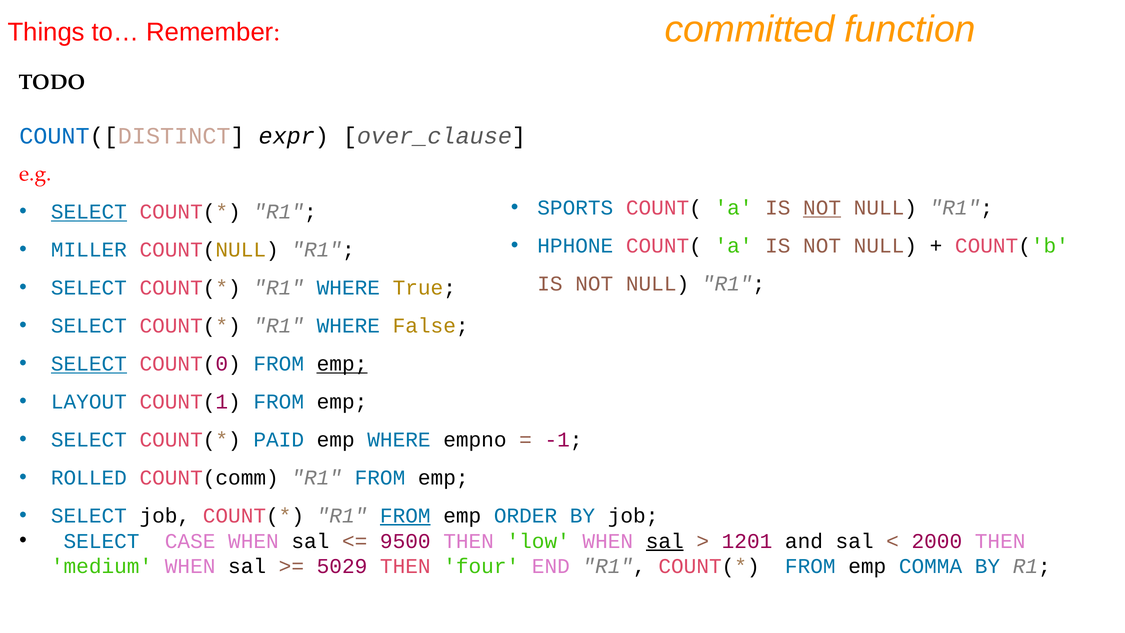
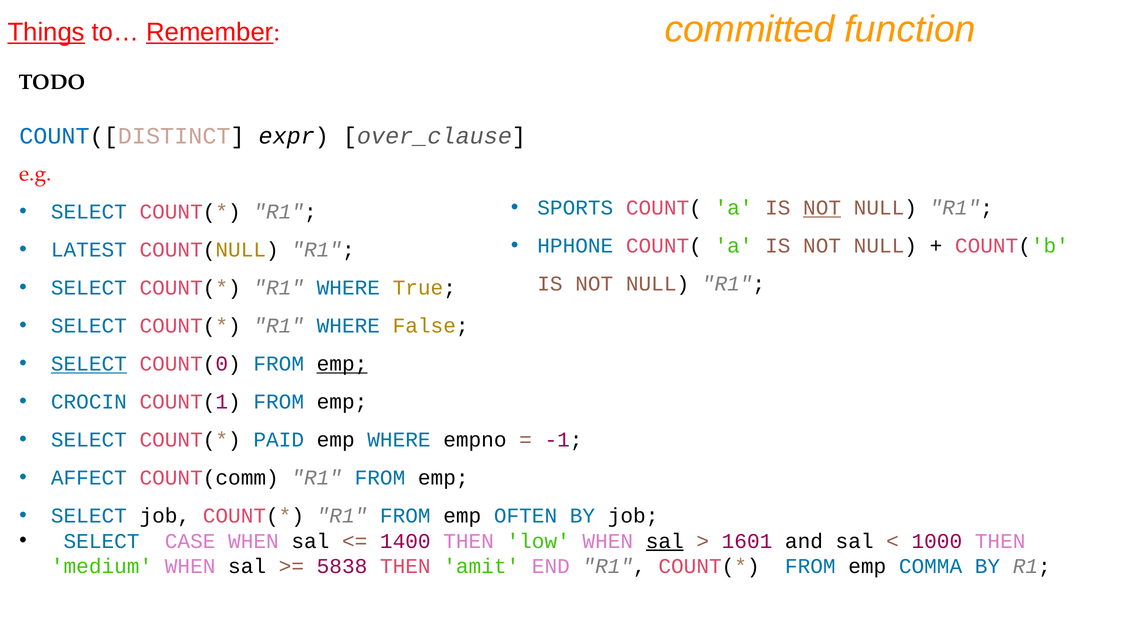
Things underline: none -> present (46, 32)
Remember underline: none -> present (210, 32)
SELECT underline: present -> none (89, 212)
MILLER: MILLER -> LATEST (89, 250)
LAYOUT: LAYOUT -> CROCIN (89, 402)
ROLLED: ROLLED -> AFFECT (89, 478)
FROM underline: present -> none (405, 516)
ORDER: ORDER -> OFTEN (526, 516)
9500: 9500 -> 1400 (405, 541)
1201: 1201 -> 1601 (747, 541)
2000: 2000 -> 1000 (937, 541)
5029: 5029 -> 5838 (342, 566)
four: four -> amit (481, 566)
